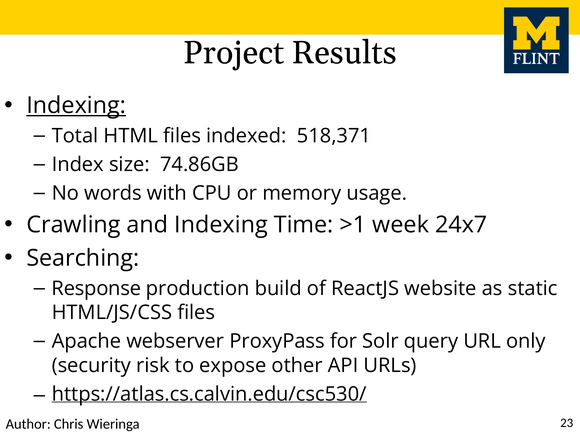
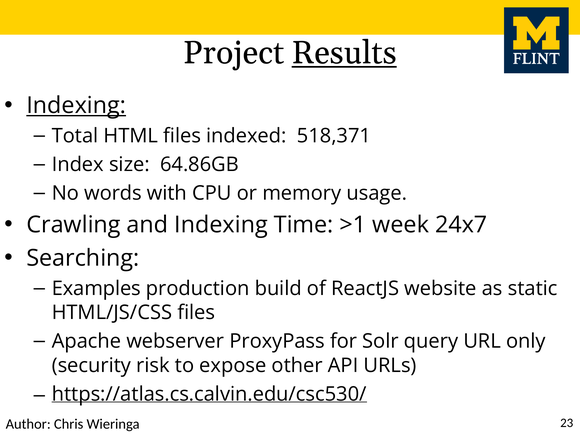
Results underline: none -> present (344, 53)
74.86GB: 74.86GB -> 64.86GB (199, 165)
Response: Response -> Examples (96, 288)
